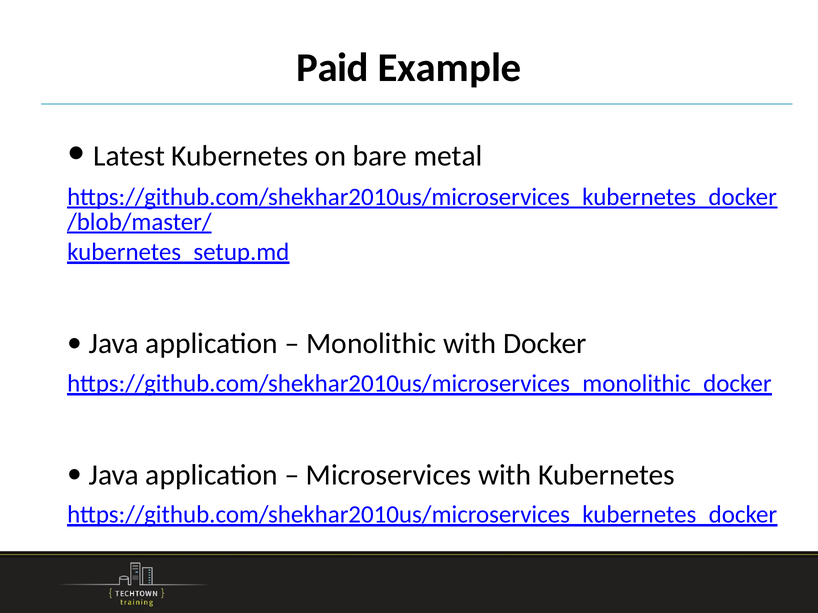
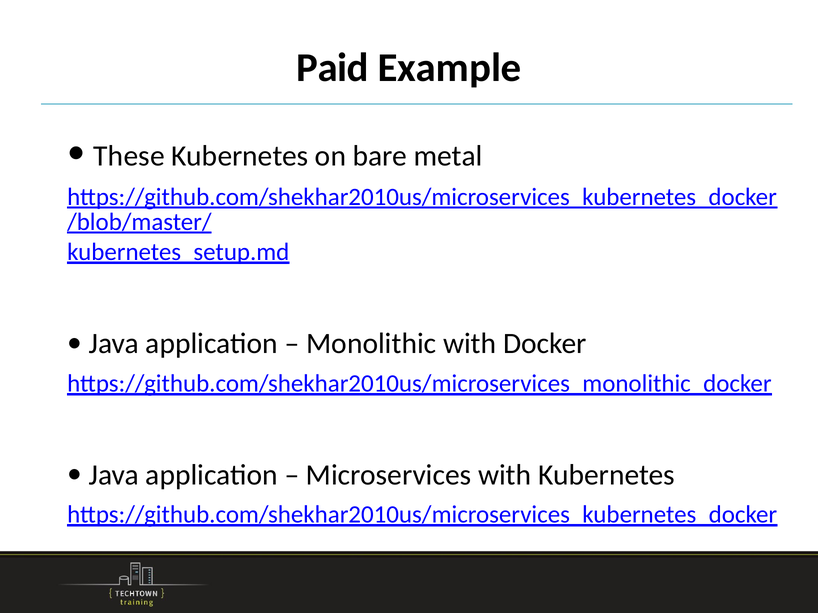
Latest: Latest -> These (129, 156)
